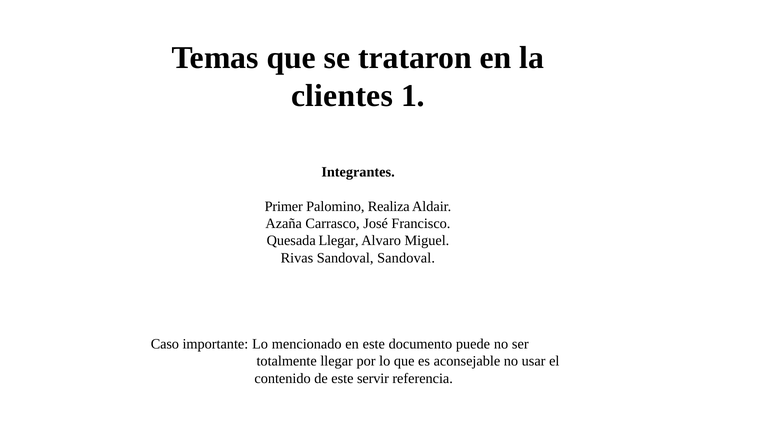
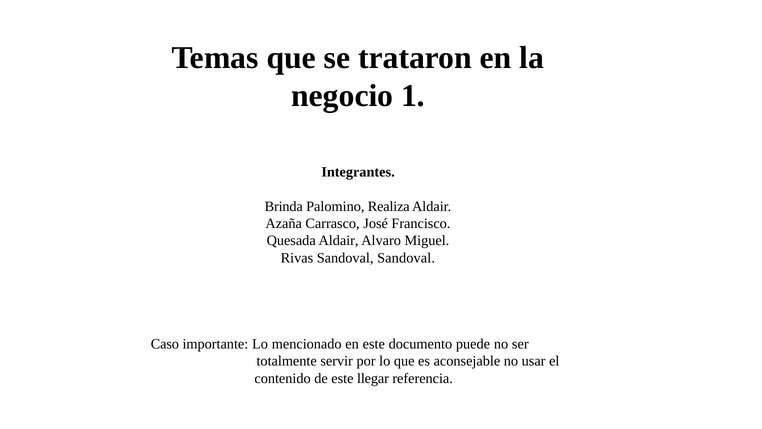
clientes: clientes -> negocio (342, 96)
Primer: Primer -> Brinda (284, 206)
Quesada Llegar: Llegar -> Aldair (339, 240)
totalmente llegar: llegar -> servir (337, 361)
servir: servir -> llegar (373, 378)
